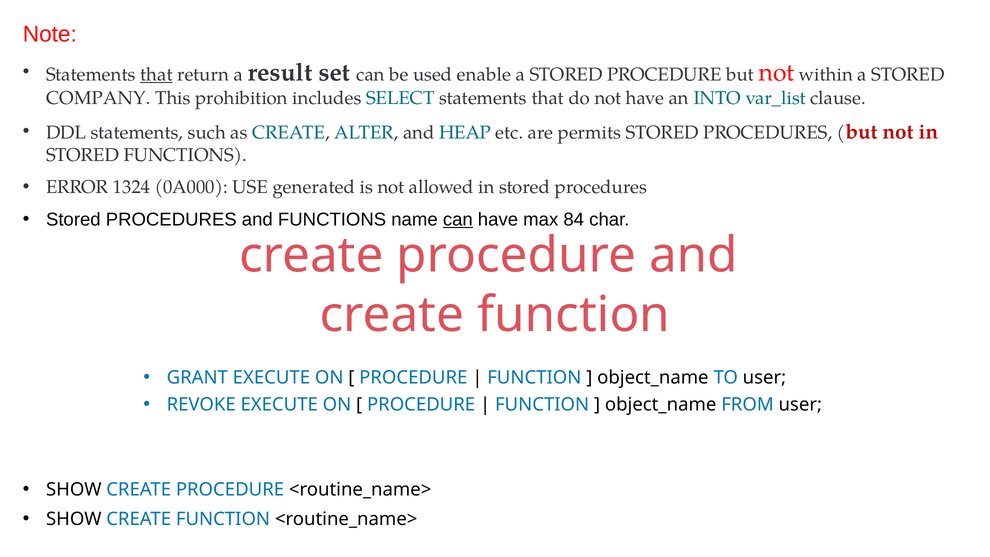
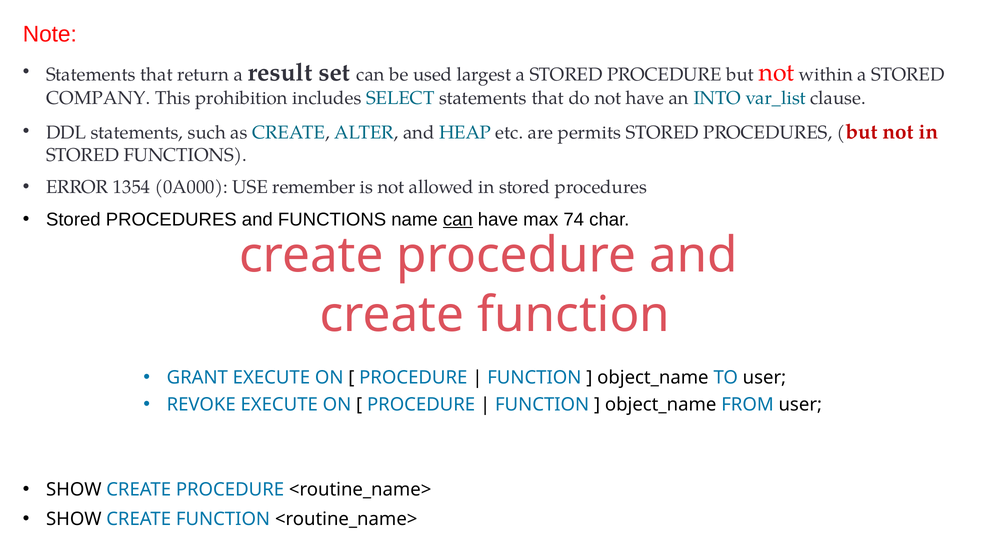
that underline: present -> none (156, 75)
enable: enable -> largest (484, 75)
1324: 1324 -> 1354 (132, 187)
generated: generated -> remember (314, 187)
84: 84 -> 74 (574, 219)
